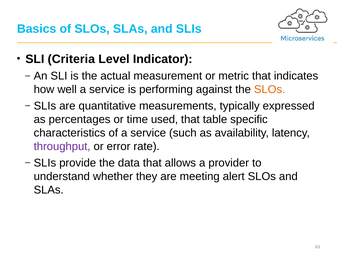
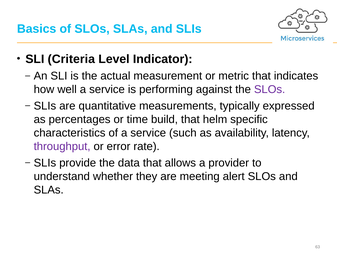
SLOs colour: orange -> purple (270, 89)
used: used -> build (164, 119)
table: table -> helm (215, 119)
